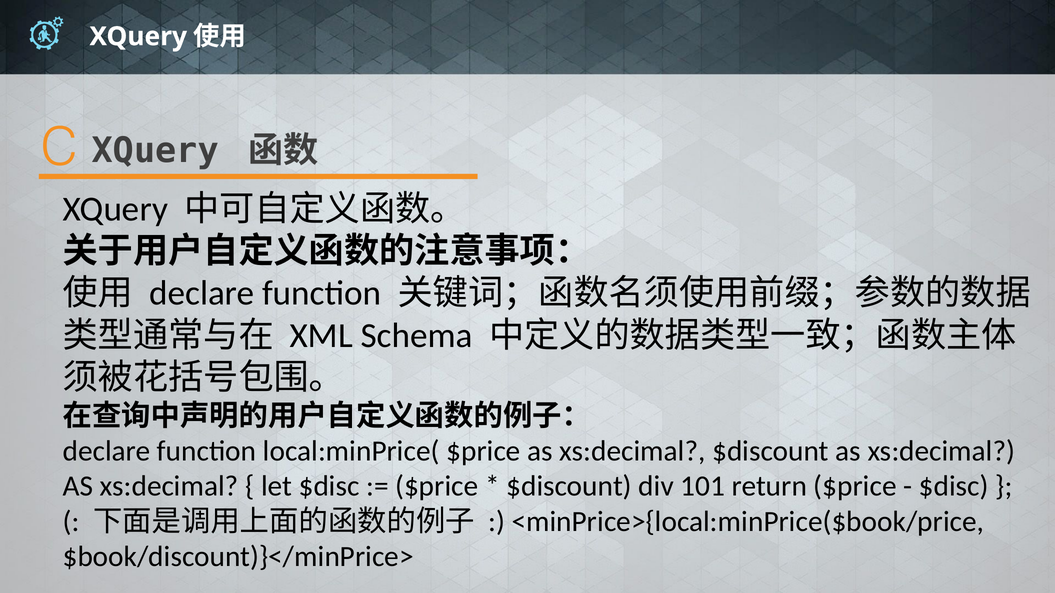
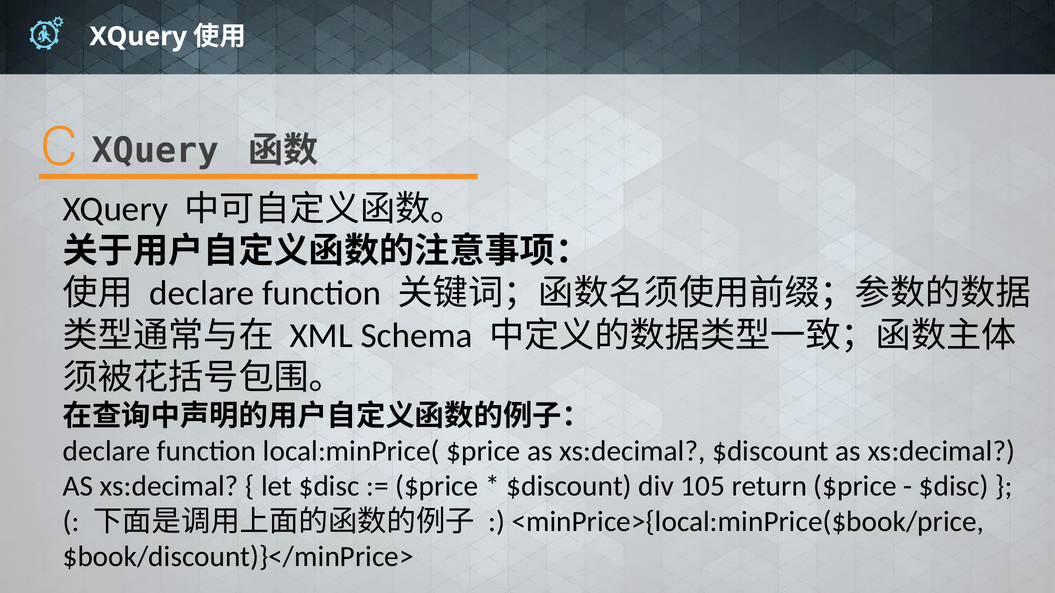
101: 101 -> 105 (703, 487)
